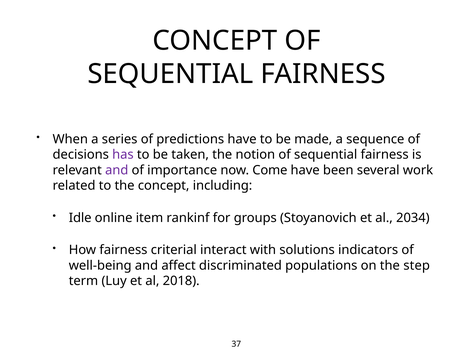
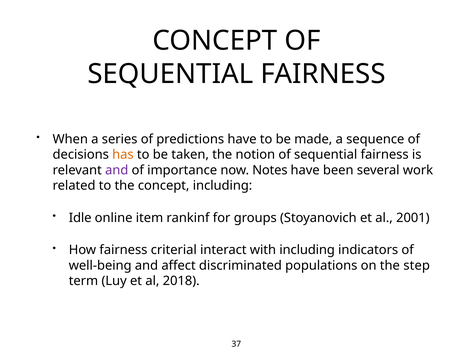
has colour: purple -> orange (123, 155)
Come: Come -> Notes (270, 170)
2034: 2034 -> 2001 (413, 218)
with solutions: solutions -> including (307, 250)
